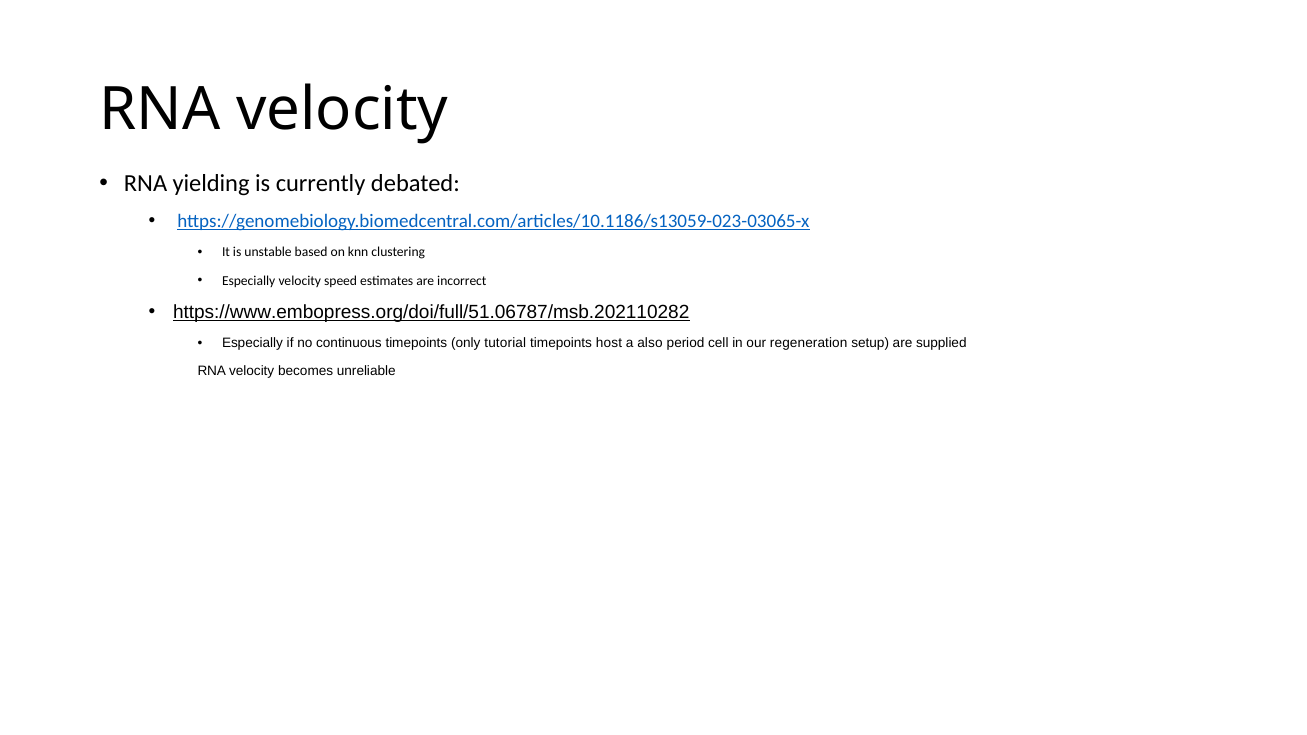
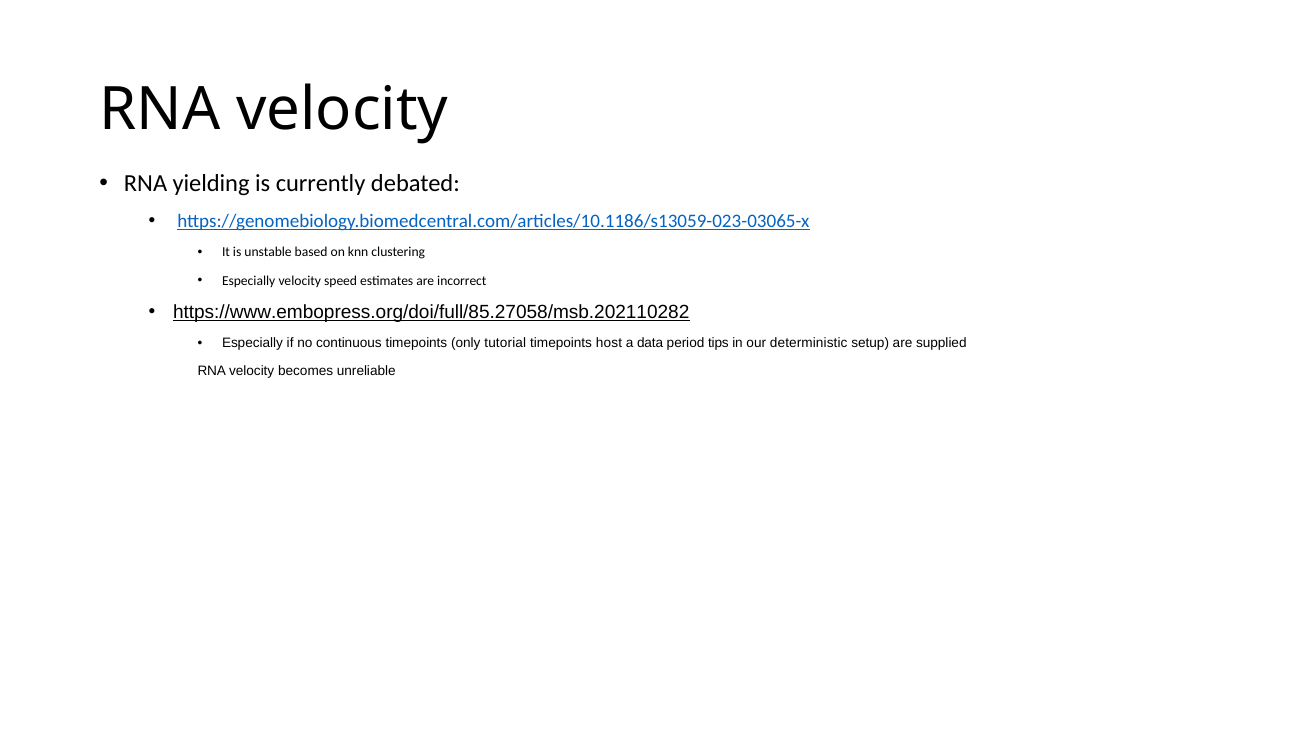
https://www.embopress.org/doi/full/51.06787/msb.202110282: https://www.embopress.org/doi/full/51.06787/msb.202110282 -> https://www.embopress.org/doi/full/85.27058/msb.202110282 (431, 312)
also: also -> data (650, 343)
cell: cell -> tips (718, 343)
regeneration: regeneration -> deterministic (809, 343)
